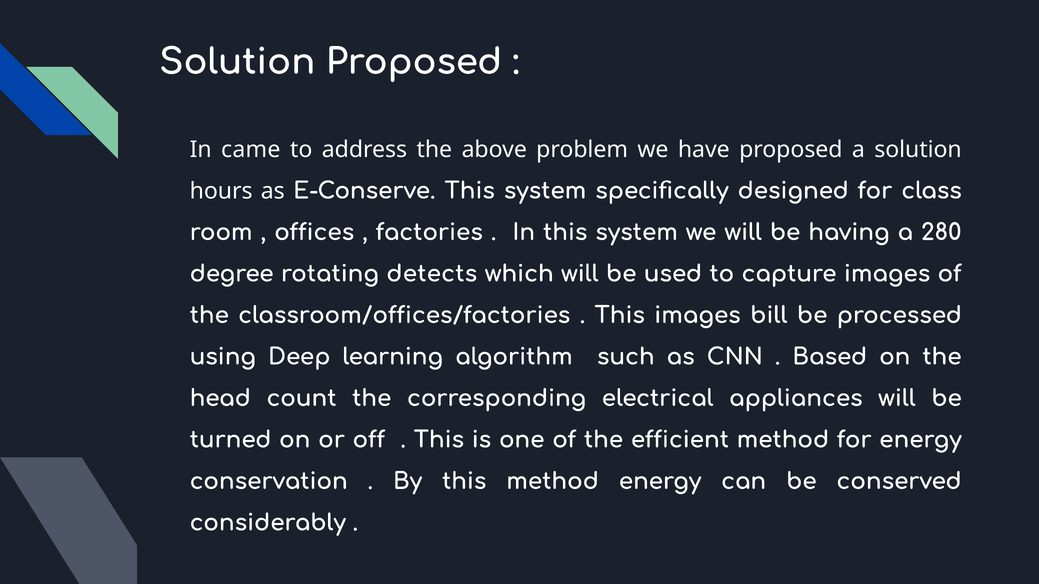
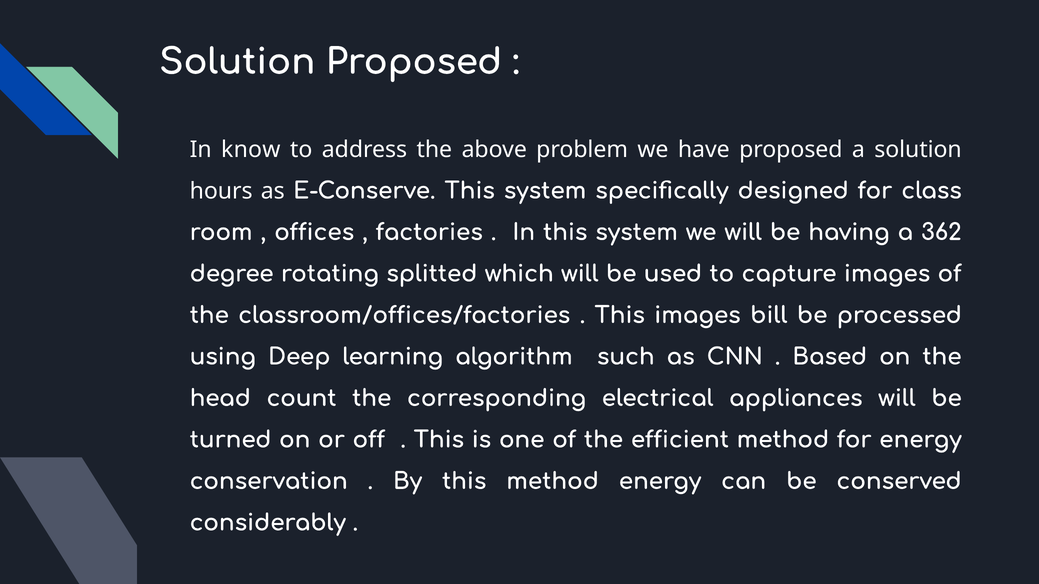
came: came -> know (251, 150)
280: 280 -> 362 (941, 233)
detects: detects -> splitted (432, 274)
